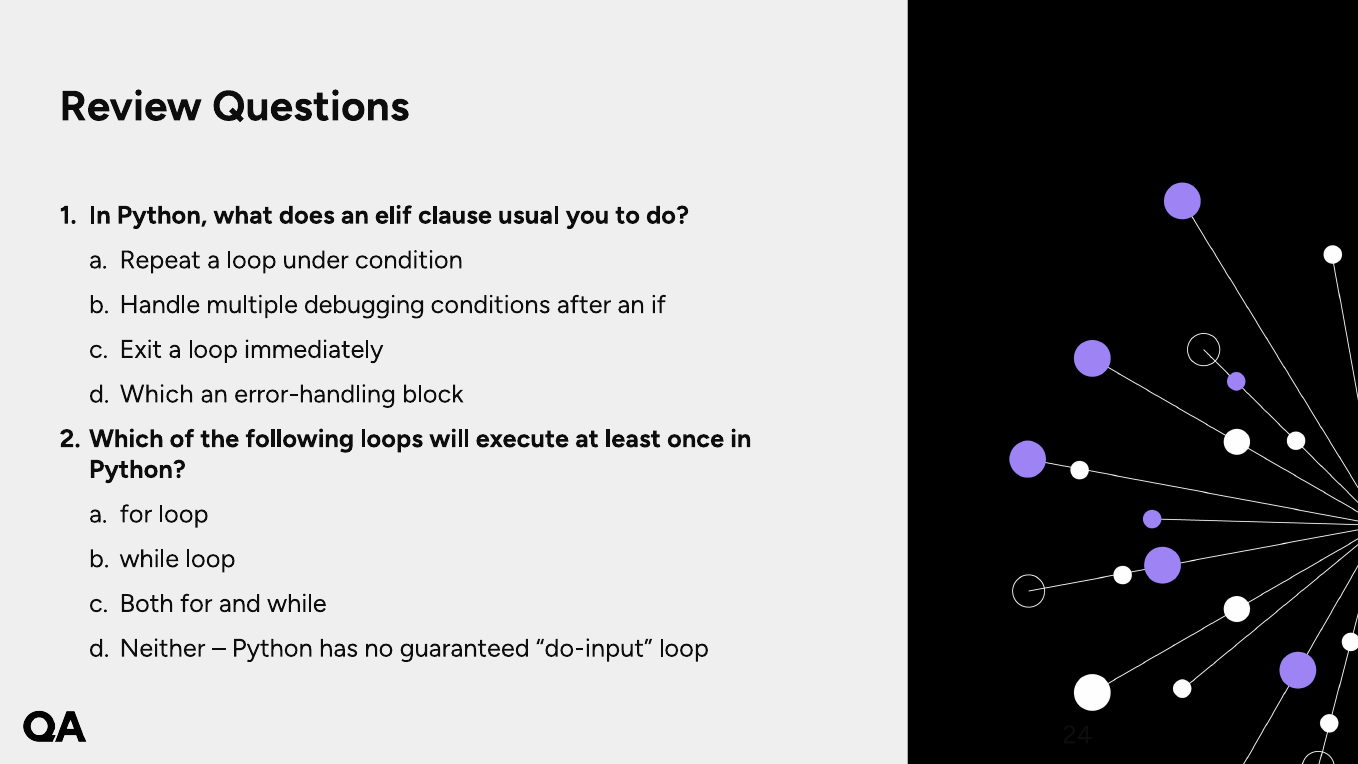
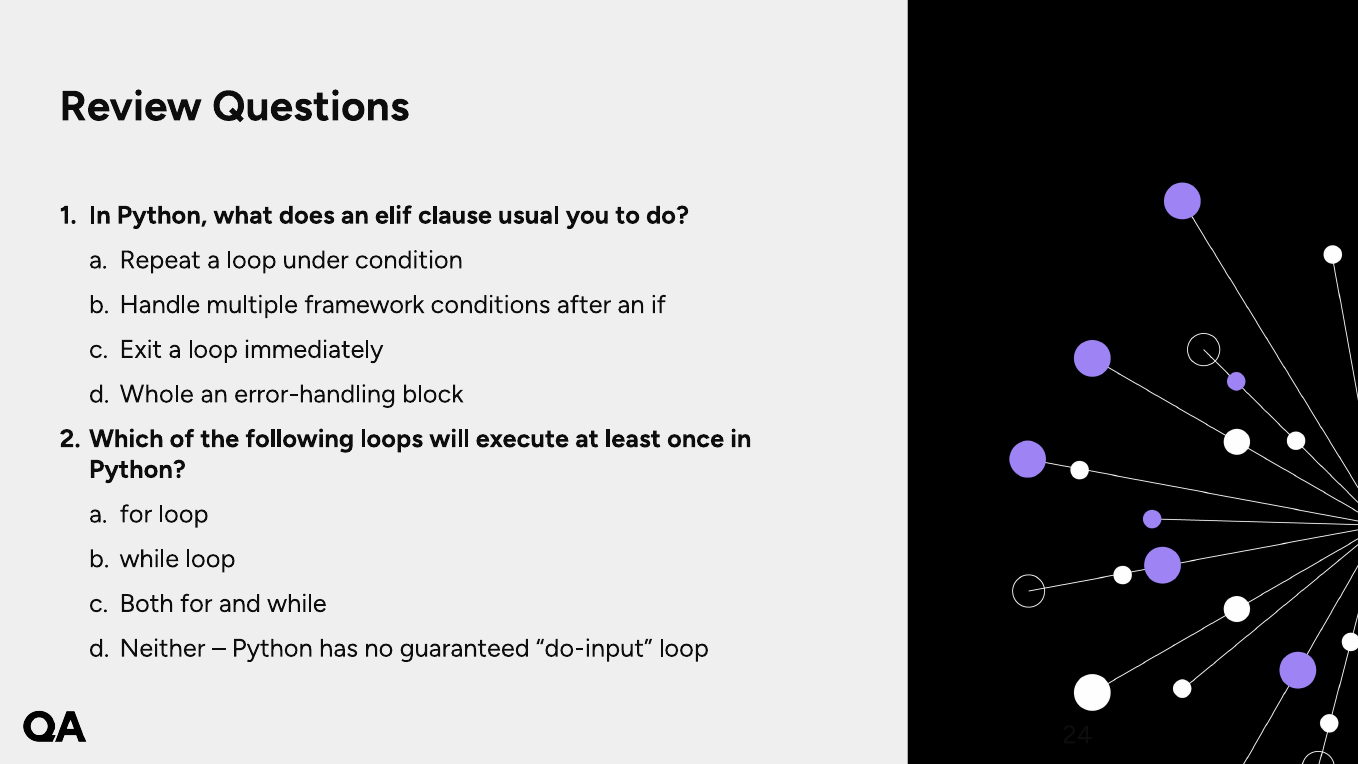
debugging: debugging -> framework (364, 305)
Which: Which -> Whole (157, 394)
